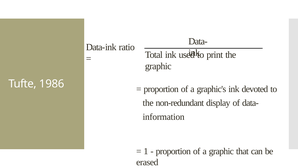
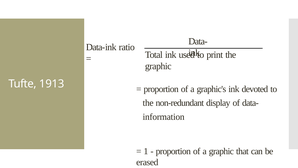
1986: 1986 -> 1913 (52, 84)
